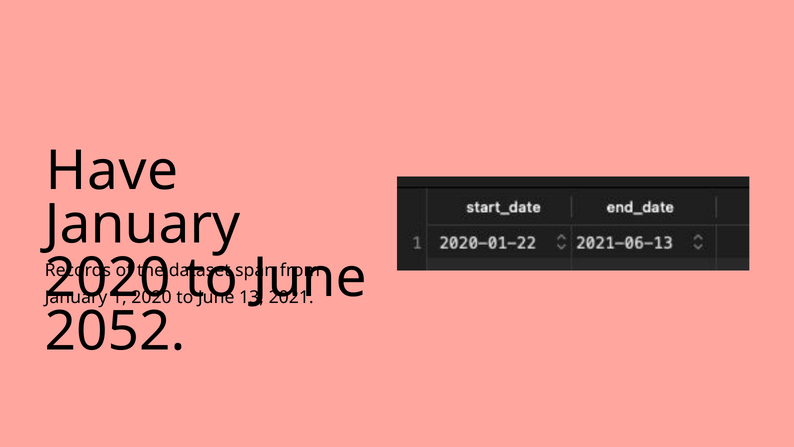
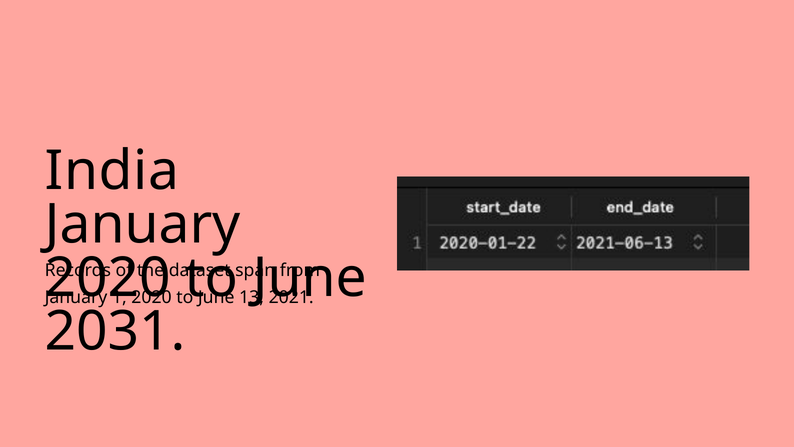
Have: Have -> India (112, 171)
2052: 2052 -> 2031 (115, 332)
